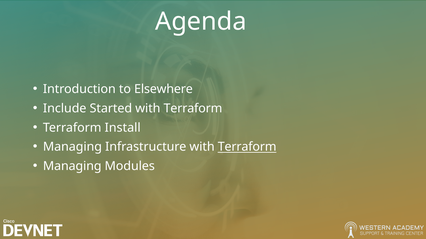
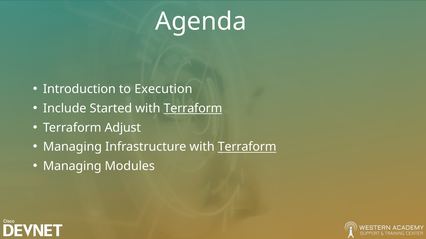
Elsewhere: Elsewhere -> Execution (163, 89)
Terraform underline: none -> present (193, 109)
Install: Install -> Adjust (123, 128)
